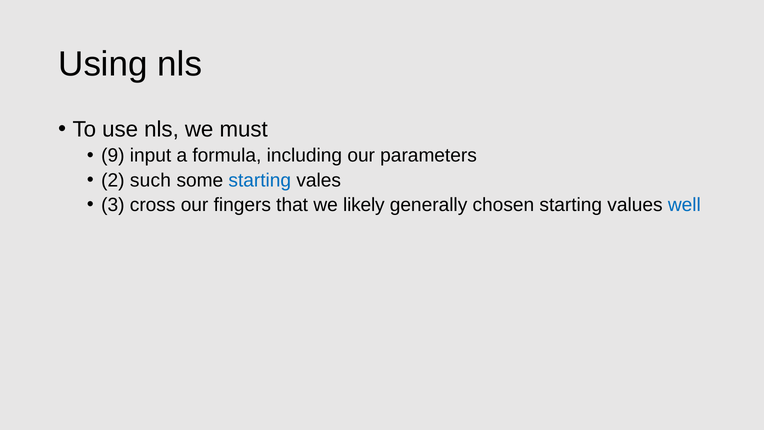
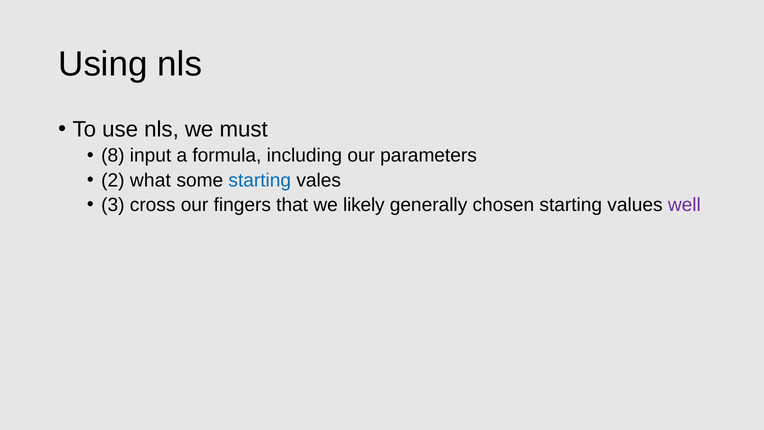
9: 9 -> 8 (113, 156)
such: such -> what (150, 180)
well colour: blue -> purple (684, 205)
